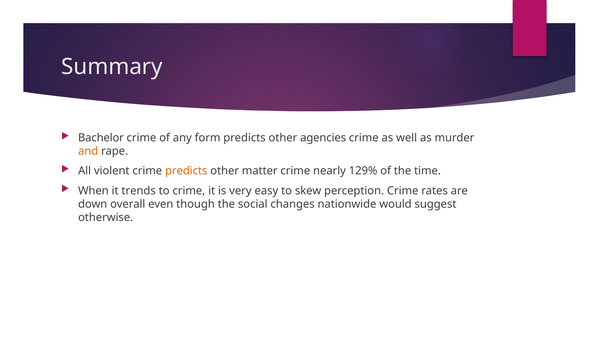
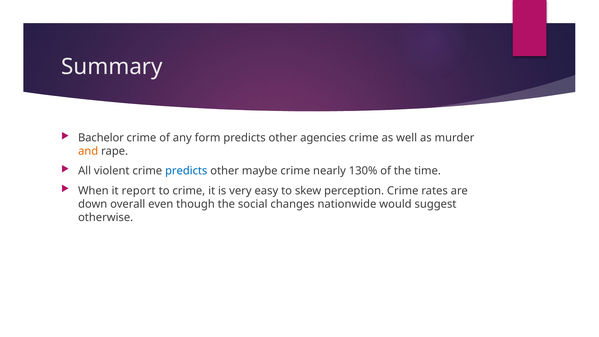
predicts colour: orange -> blue (186, 171)
matter: matter -> maybe (260, 171)
129%: 129% -> 130% (363, 171)
trends: trends -> report (139, 191)
